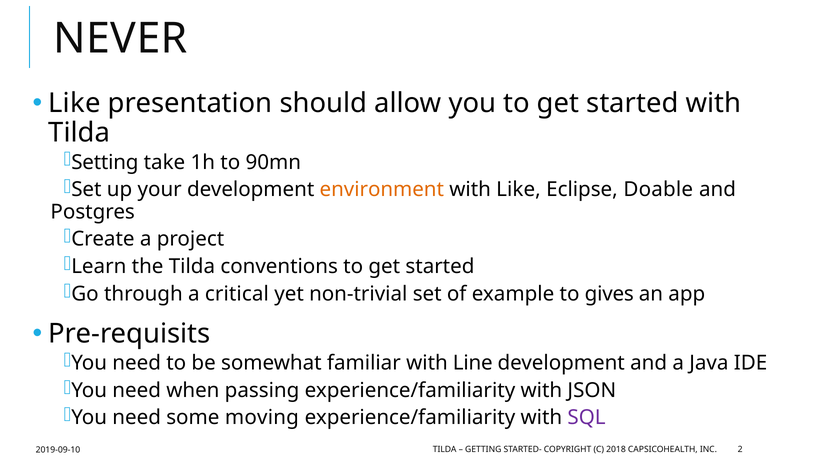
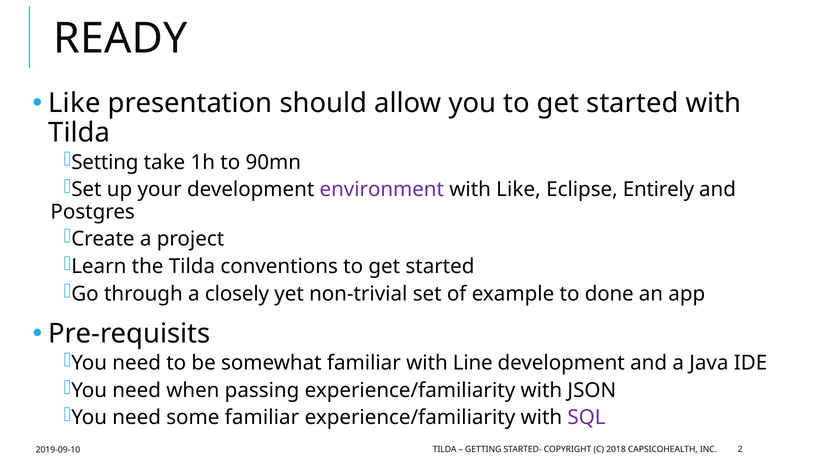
NEVER: NEVER -> READY (120, 39)
environment colour: orange -> purple (382, 190)
Doable: Doable -> Entirely (658, 190)
critical: critical -> closely (237, 294)
gives: gives -> done (609, 294)
some moving: moving -> familiar (262, 418)
